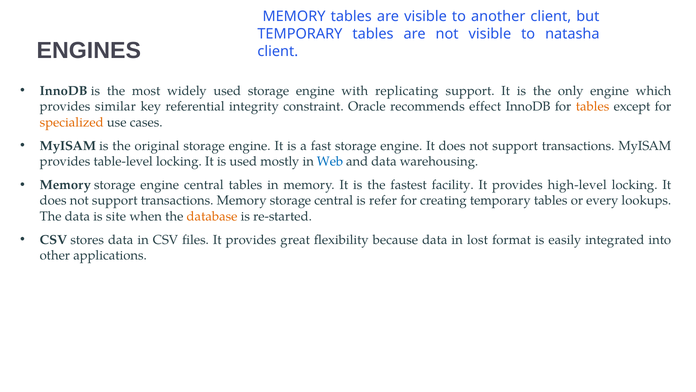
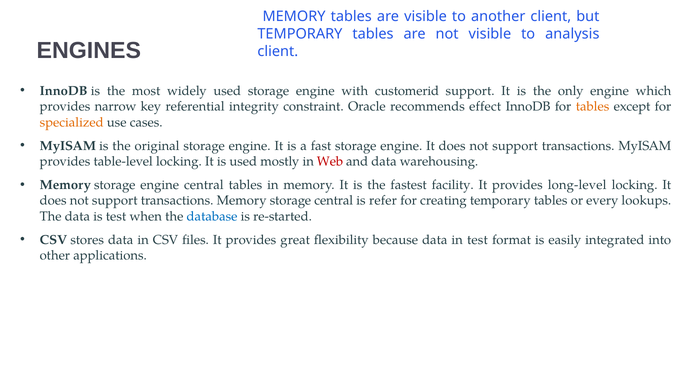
natasha: natasha -> analysis (572, 34)
replicating: replicating -> customerid (407, 91)
similar: similar -> narrow (116, 106)
Web colour: blue -> red (330, 161)
high-level: high-level -> long-level (577, 185)
is site: site -> test (116, 216)
database colour: orange -> blue (212, 216)
in lost: lost -> test (477, 240)
